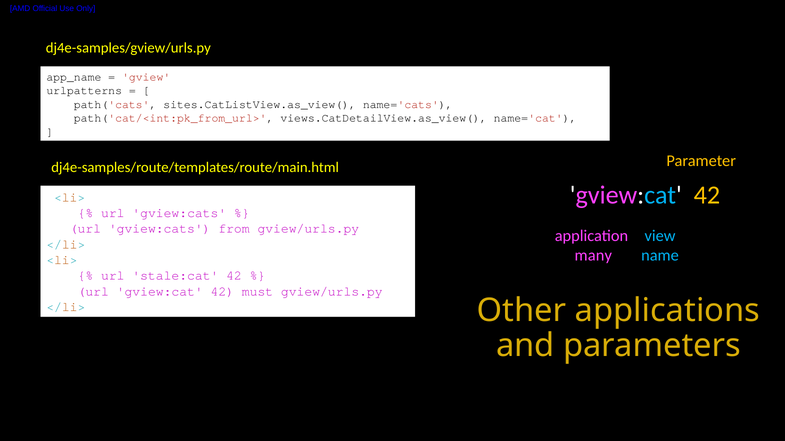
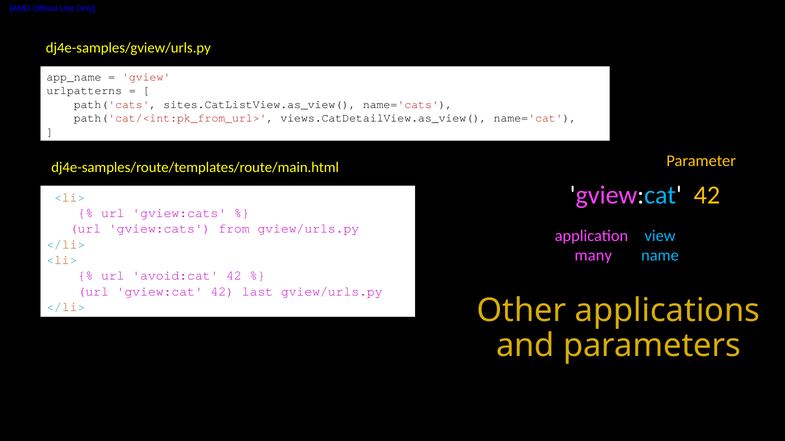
stale:cat: stale:cat -> avoid:cat (175, 276)
must: must -> last (258, 292)
